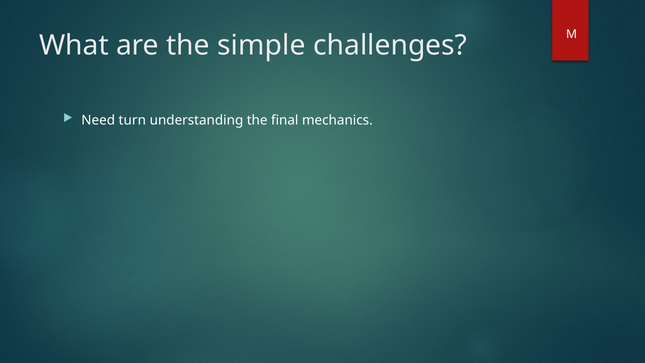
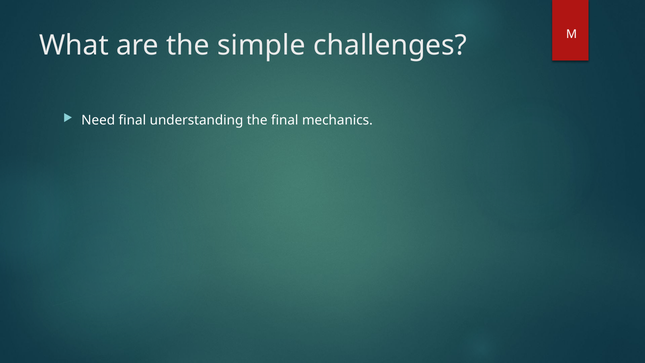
Need turn: turn -> final (132, 120)
